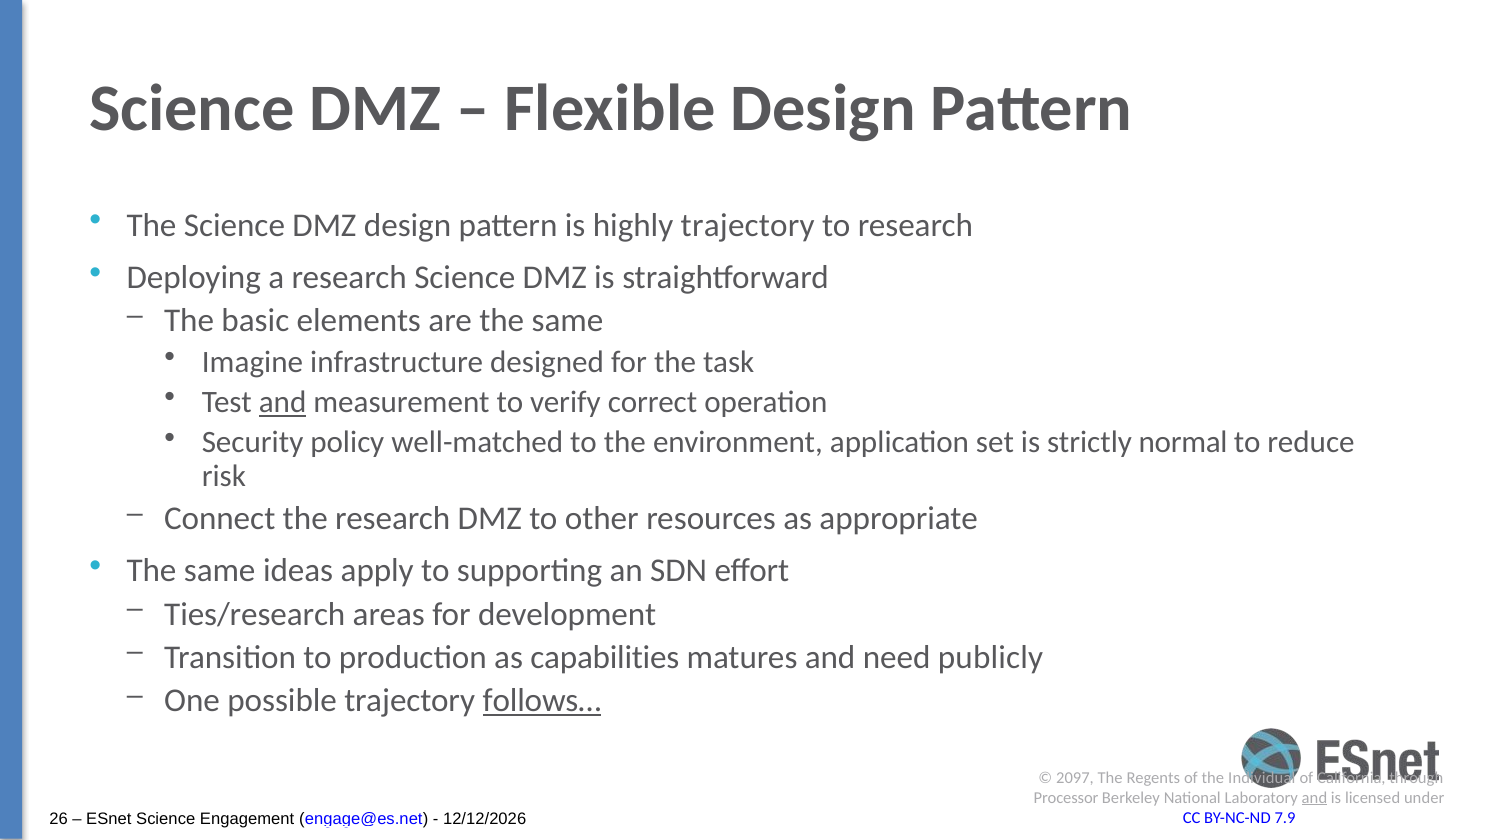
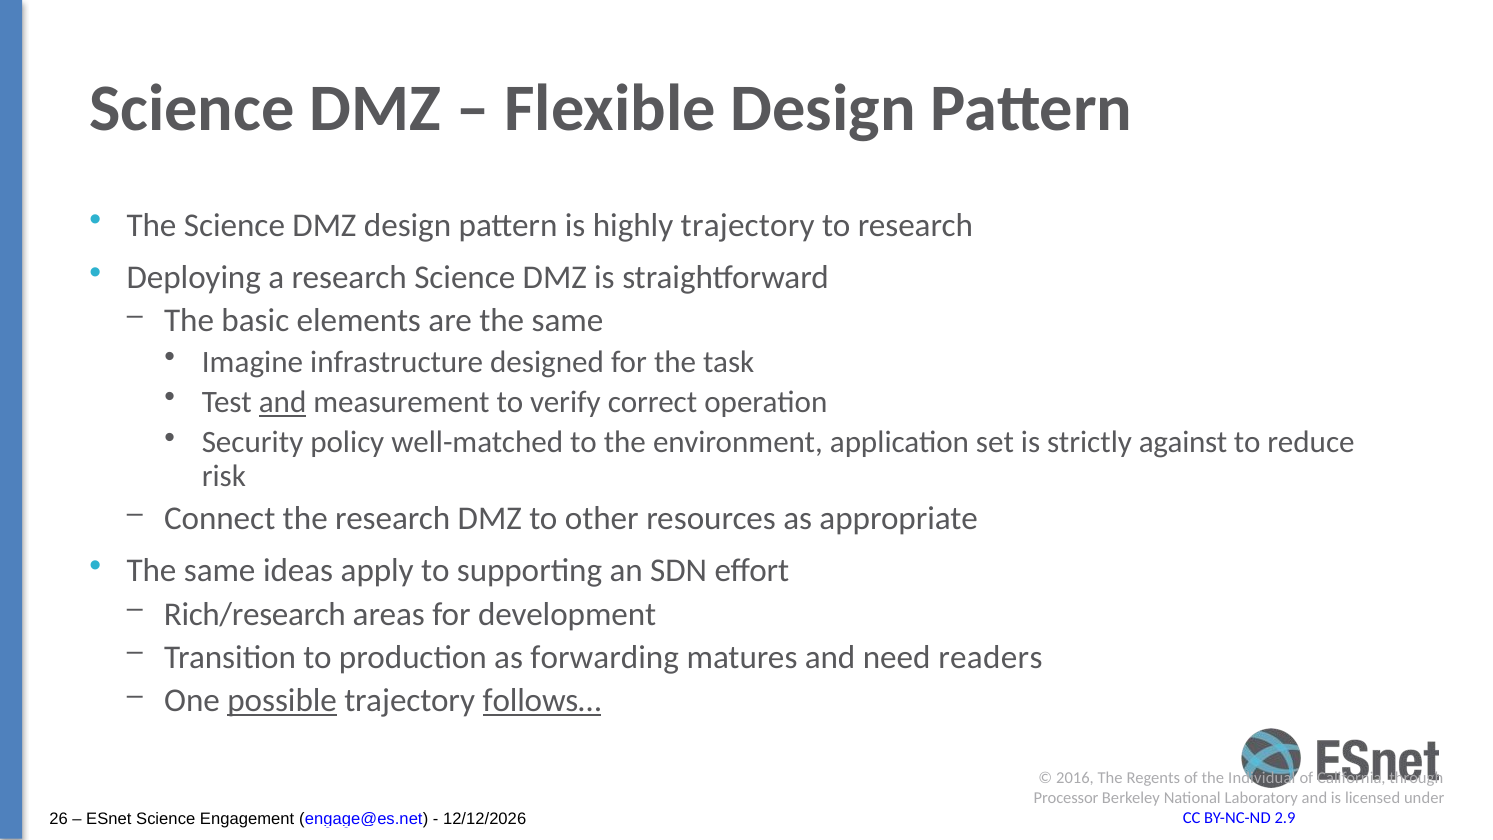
normal: normal -> against (1183, 443)
Ties/research: Ties/research -> Rich/research (255, 614)
capabilities: capabilities -> forwarding (605, 657)
publicly: publicly -> readers (990, 657)
possible underline: none -> present (282, 700)
2097: 2097 -> 2016 (1075, 778)
and underline: present -> none (1314, 798)
7.9: 7.9 -> 2.9 (1285, 818)
